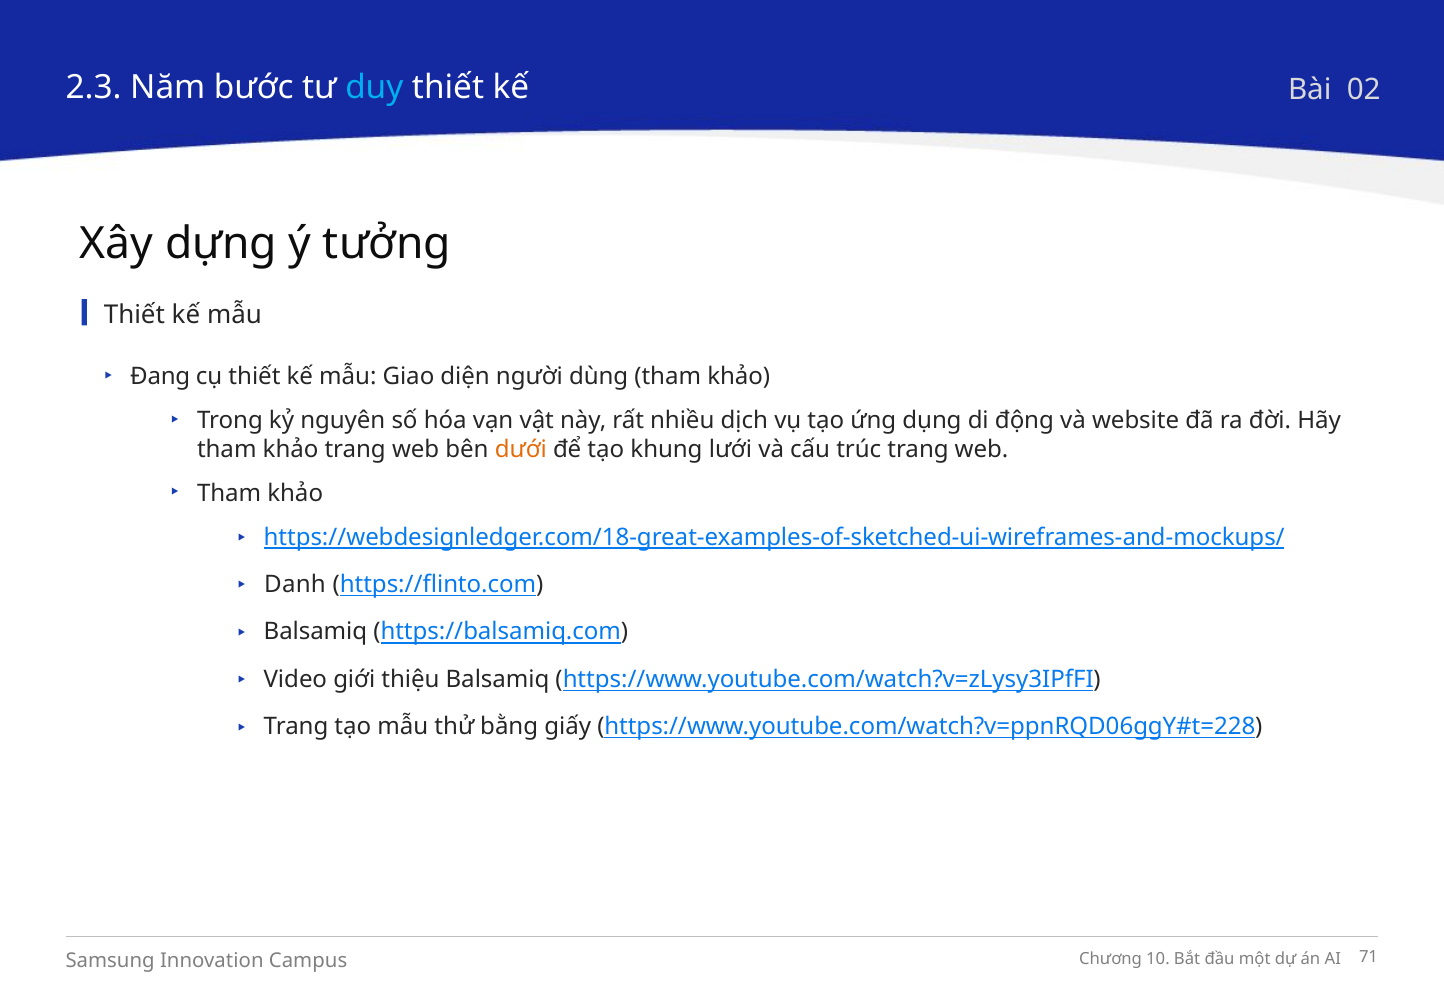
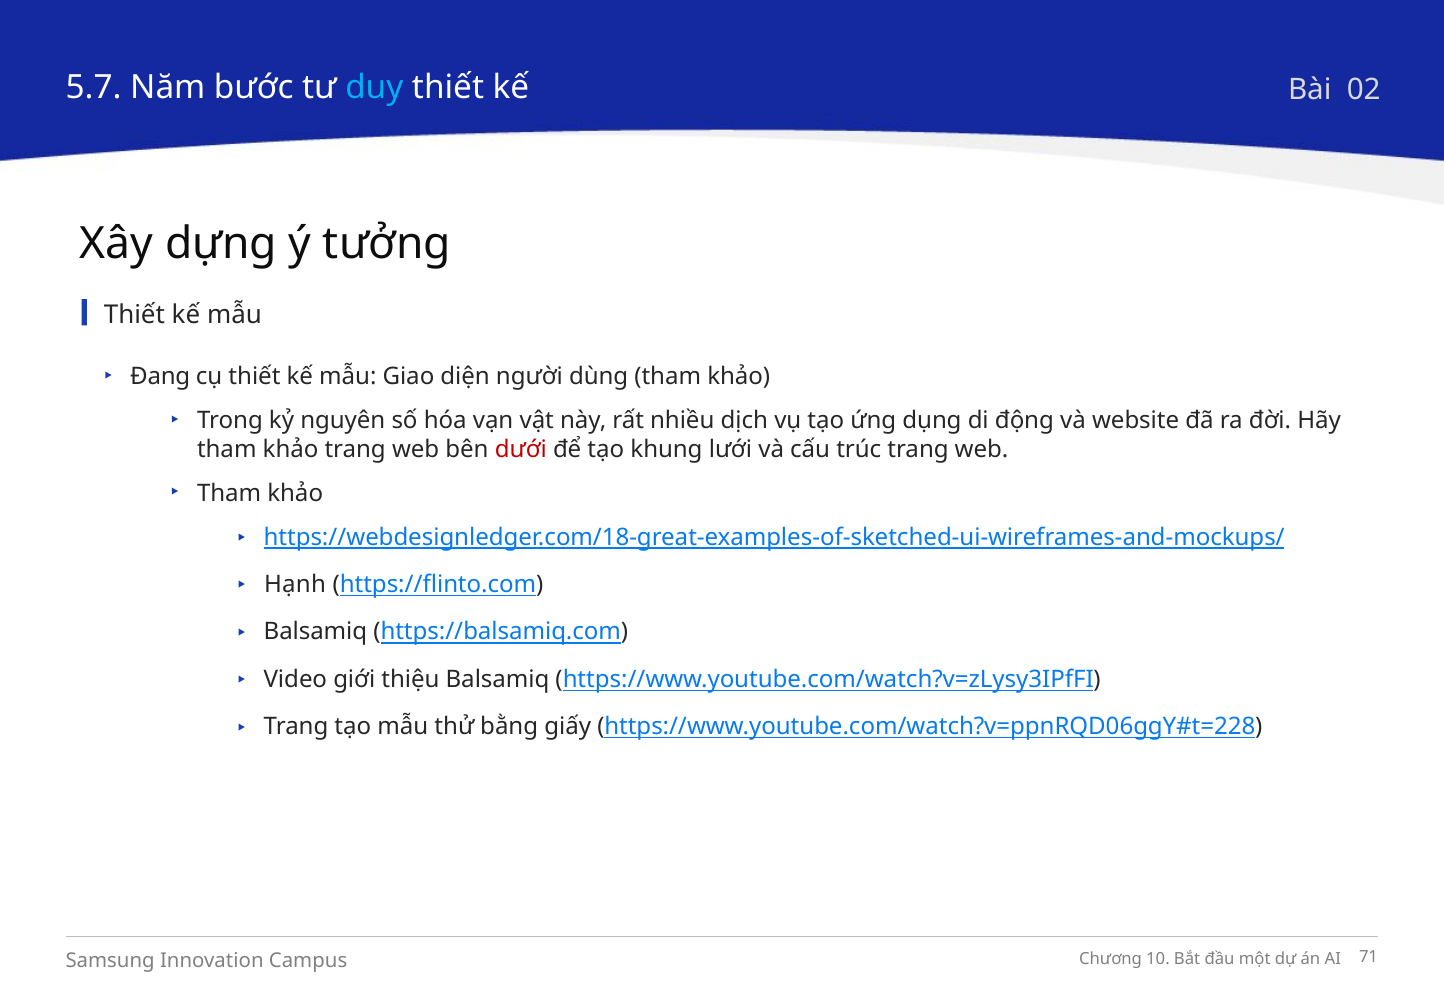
2.3: 2.3 -> 5.7 (94, 88)
dưới colour: orange -> red (521, 450)
Danh: Danh -> Hạnh (295, 585)
